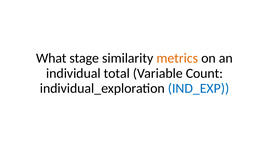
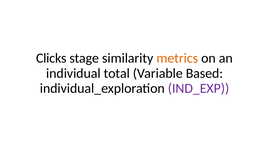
What: What -> Clicks (51, 58)
Count: Count -> Based (204, 73)
IND_EXP colour: blue -> purple (199, 88)
